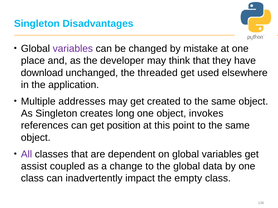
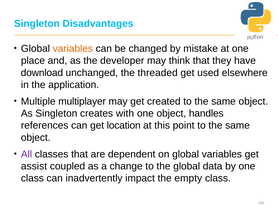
variables colour: purple -> orange (73, 49)
addresses: addresses -> multiplayer (82, 102)
long: long -> with (125, 114)
invokes: invokes -> handles (206, 114)
position: position -> location (124, 126)
